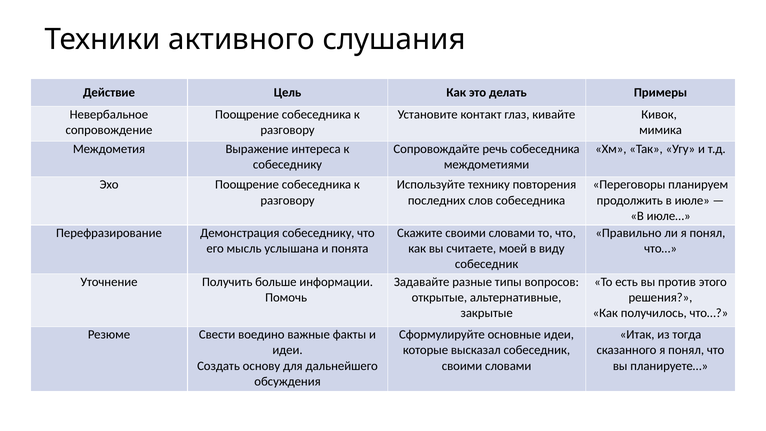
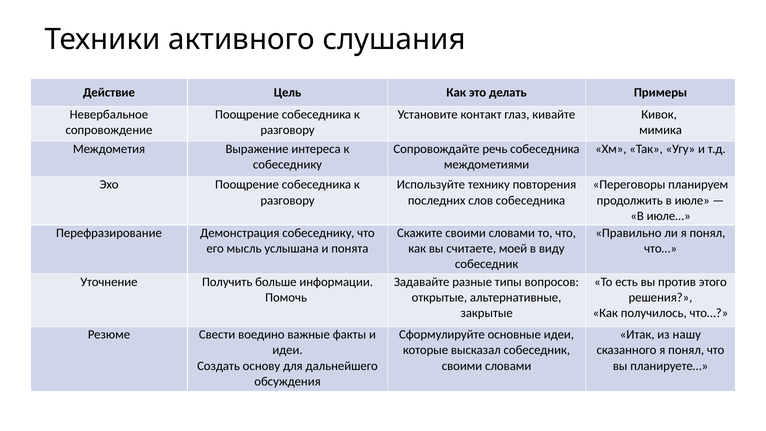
тогда: тогда -> нашу (687, 335)
